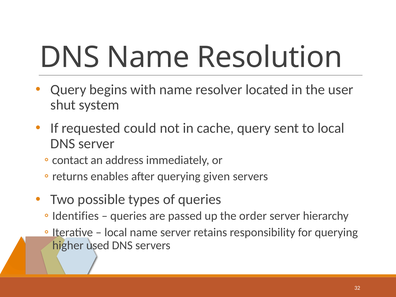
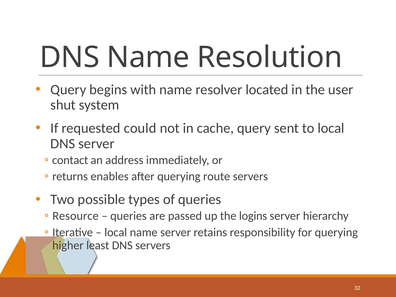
given: given -> route (217, 176)
Identifies: Identifies -> Resource (76, 216)
order: order -> logins (253, 216)
used: used -> least (98, 245)
